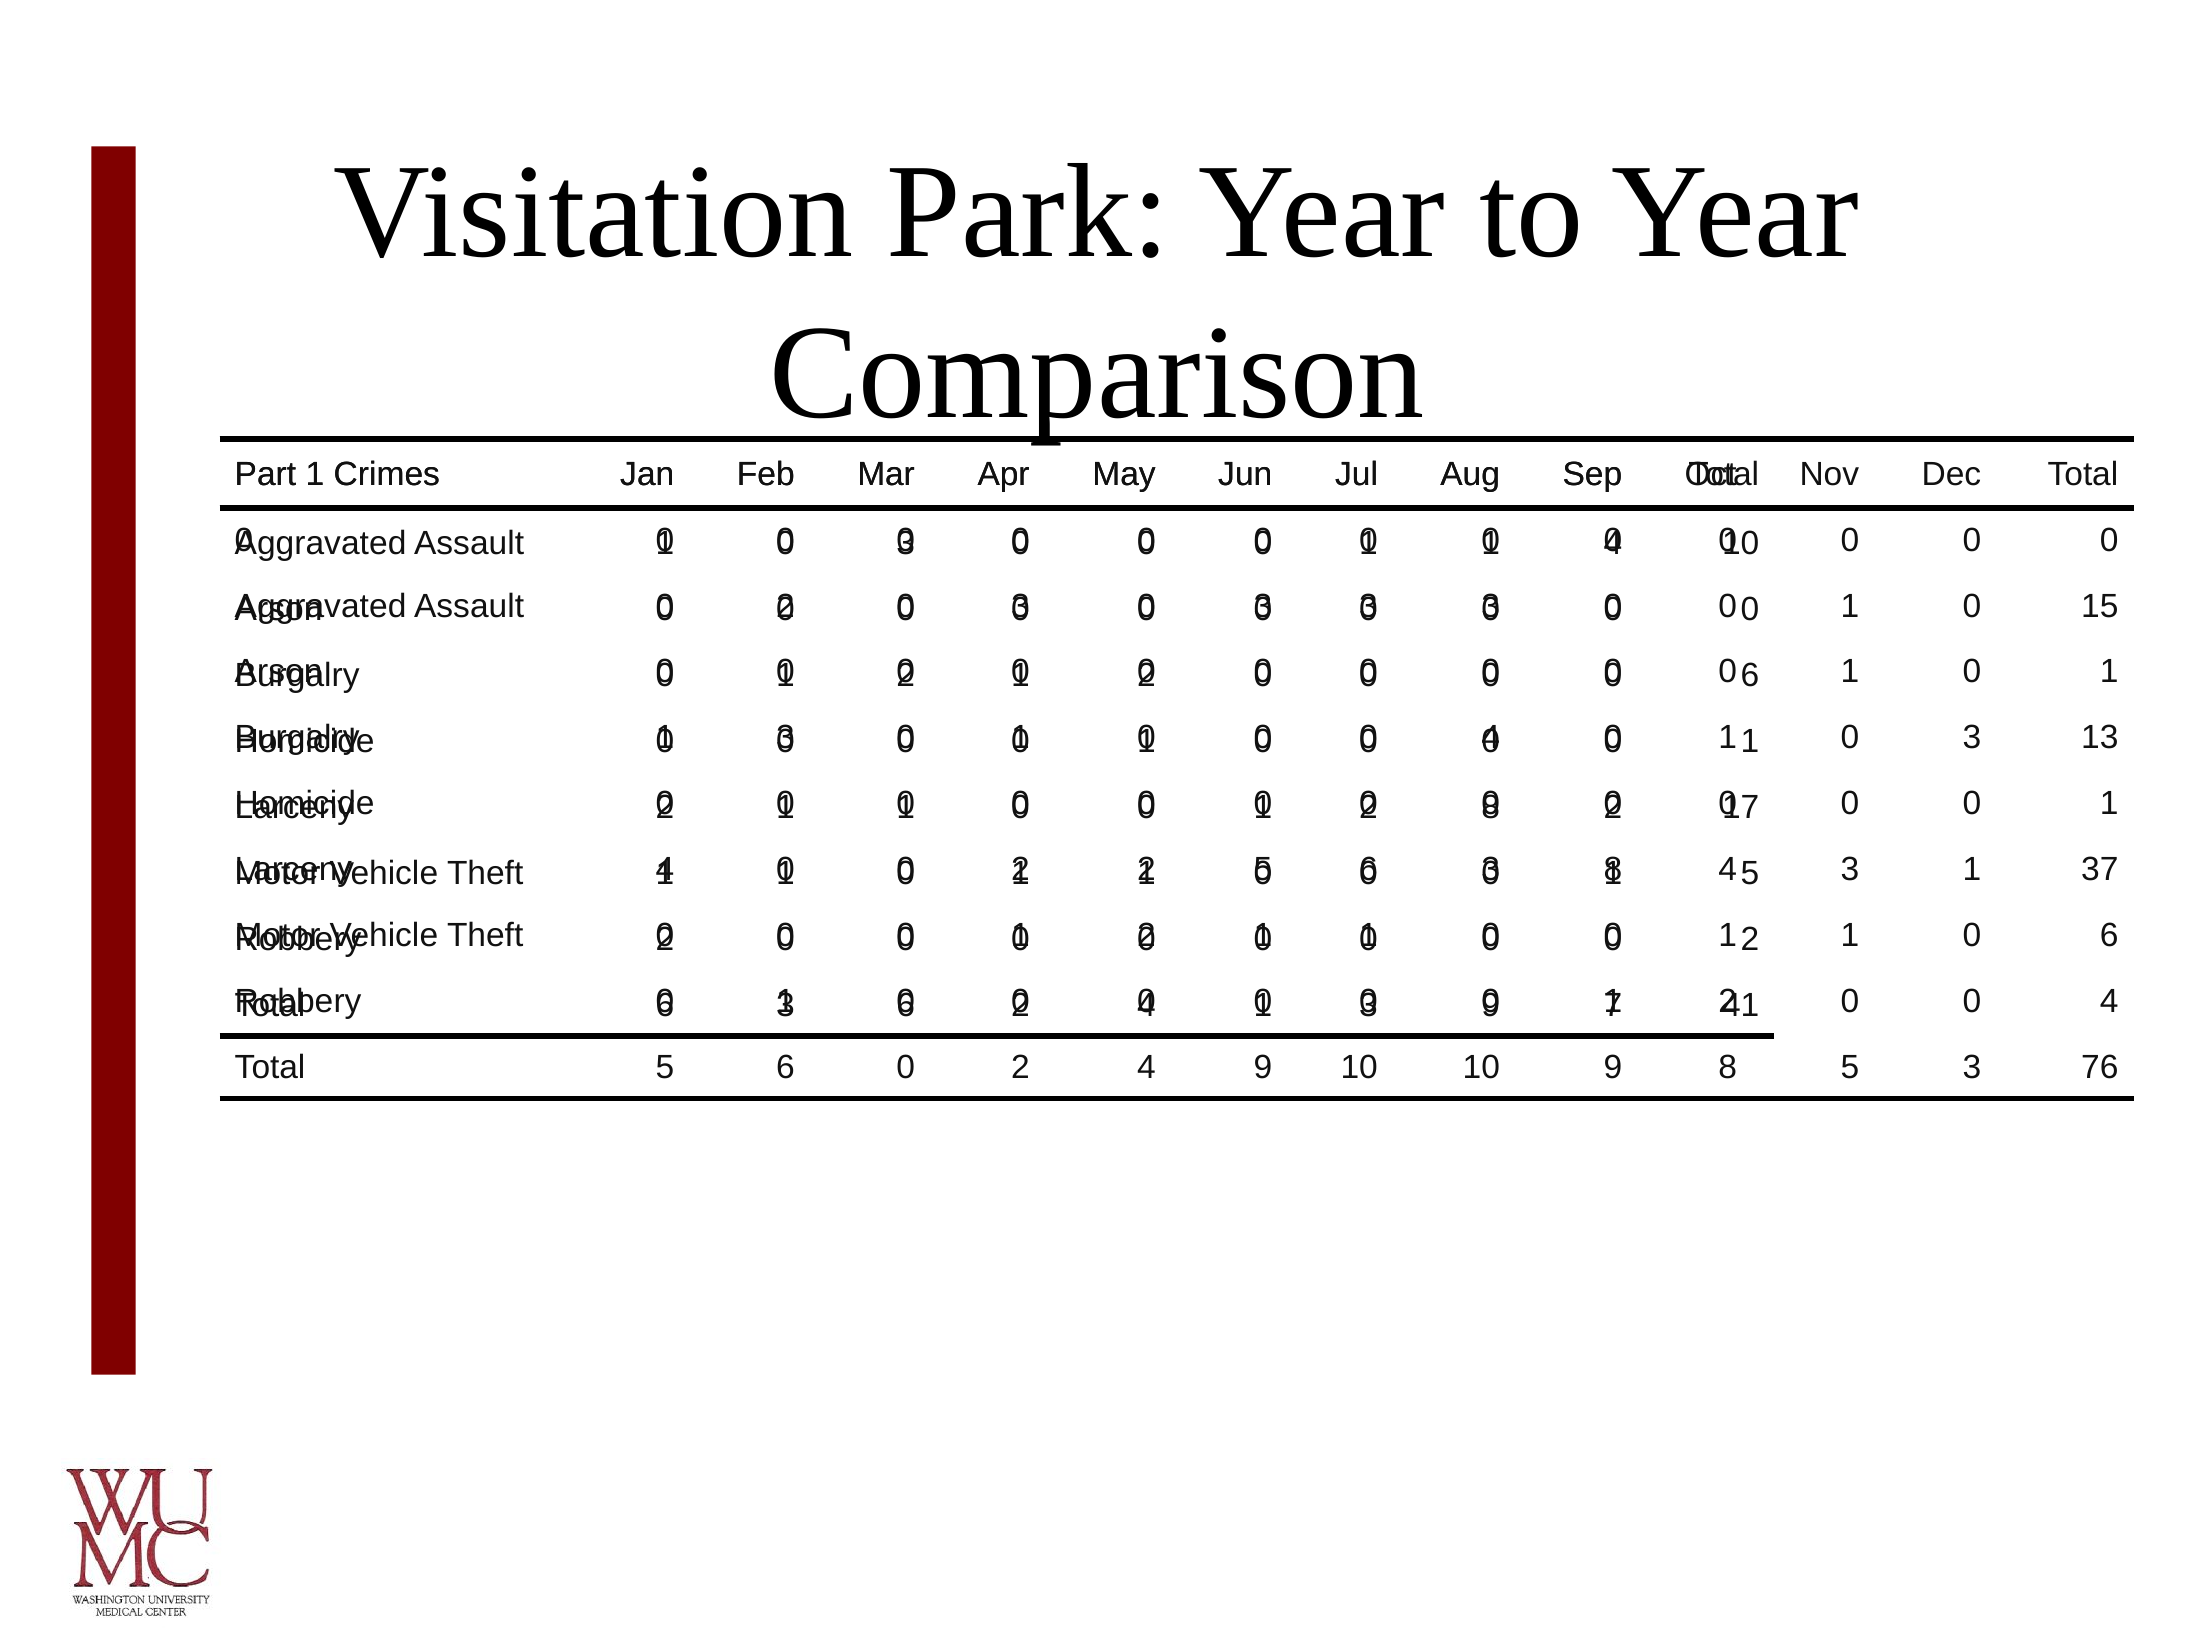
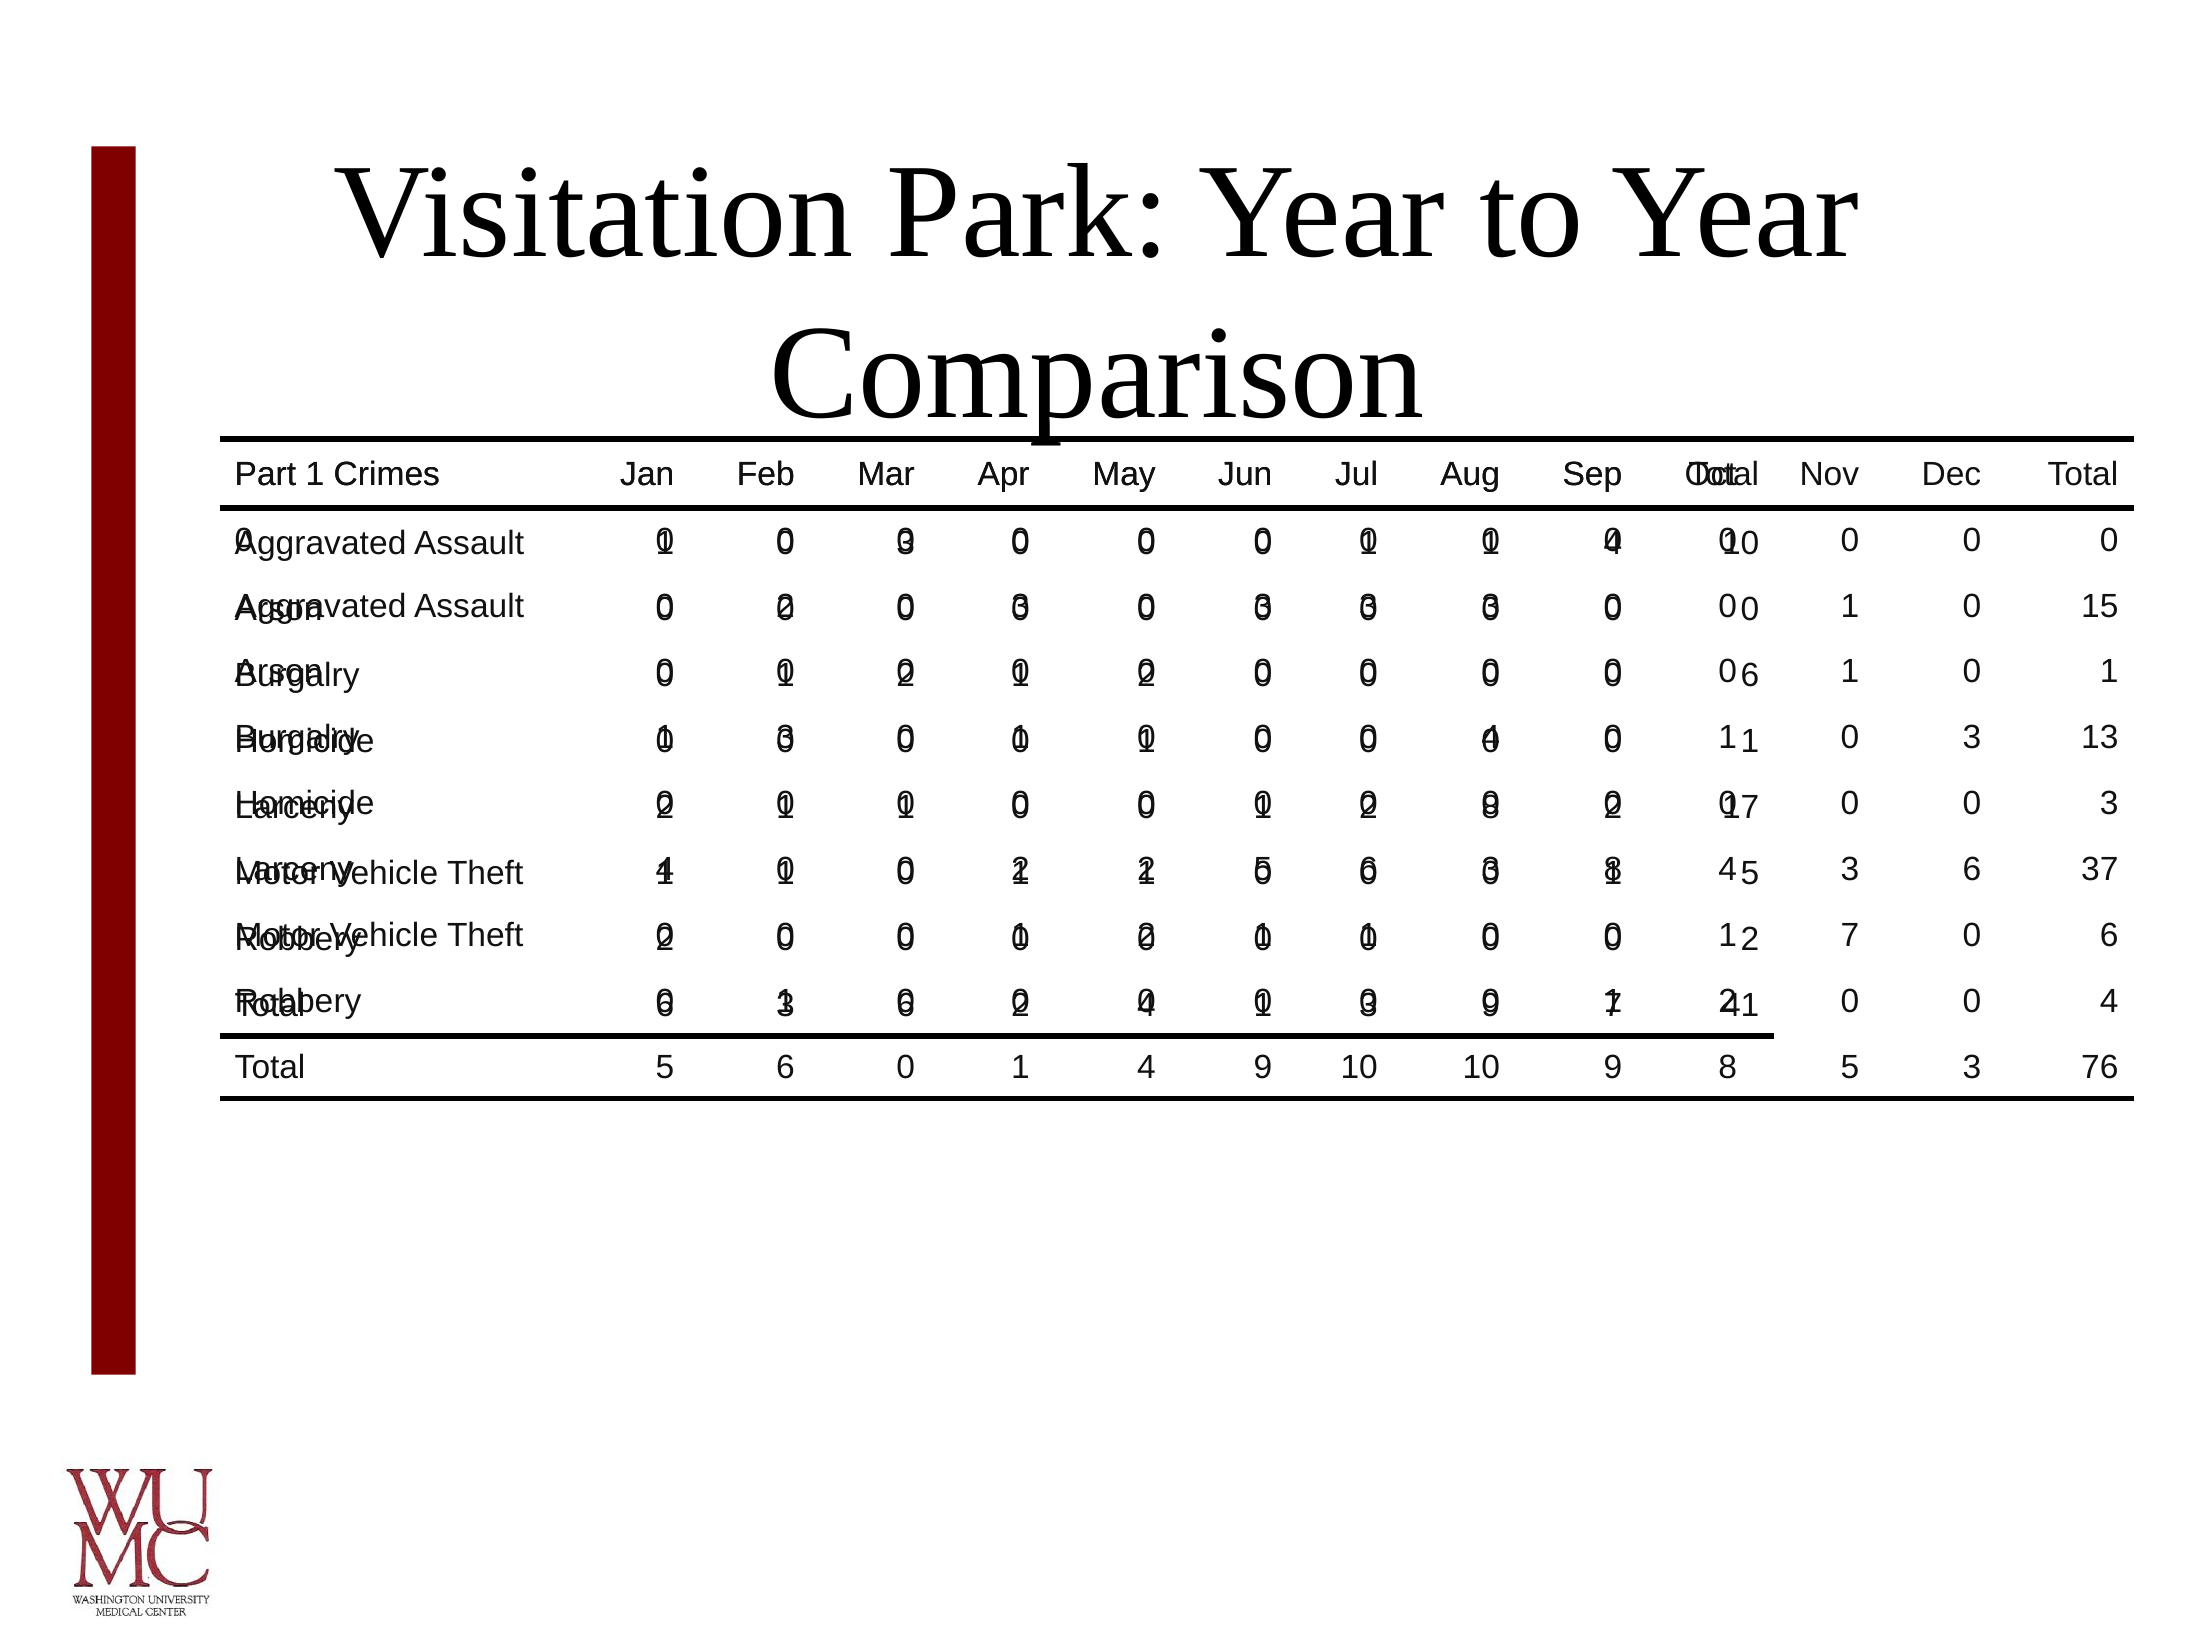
1: 1 -> 3 (2109, 804)
4 3 1: 1 -> 6 (1972, 870)
1: 1 -> 7 (1850, 936)
6 0 2: 2 -> 1 (1020, 1068)
